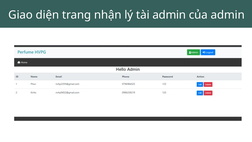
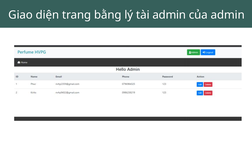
nhận: nhận -> bằng (108, 15)
